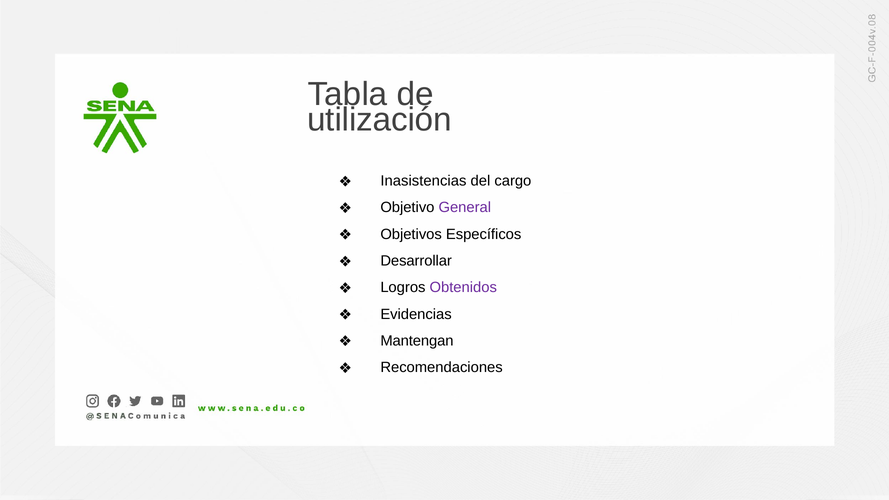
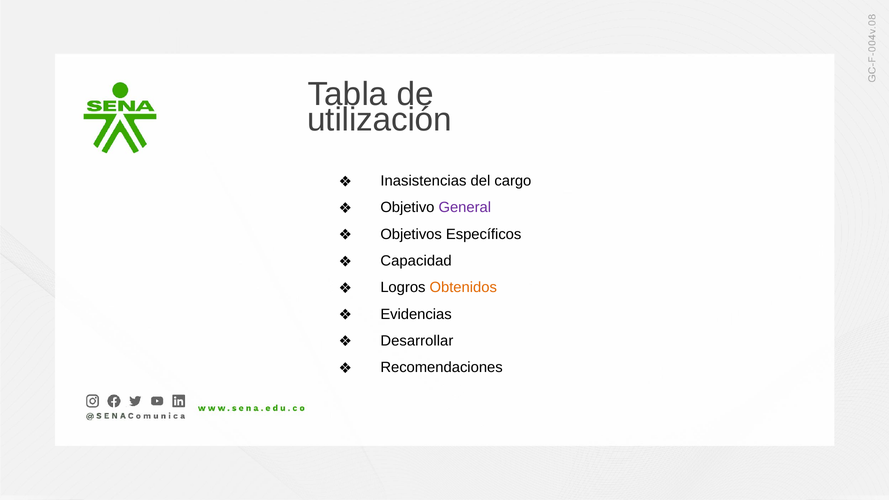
Desarrollar: Desarrollar -> Capacidad (416, 261)
Obtenidos colour: purple -> orange (463, 288)
Mantengan: Mantengan -> Desarrollar (417, 341)
